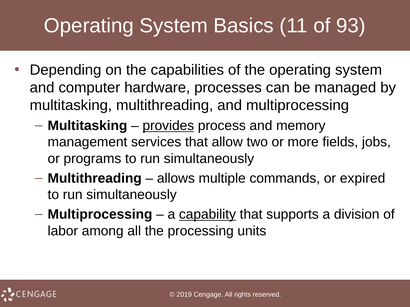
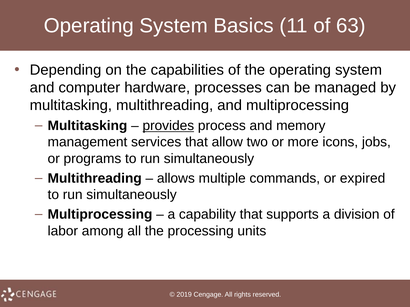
93: 93 -> 63 (351, 26)
fields: fields -> icons (340, 142)
capability underline: present -> none (207, 215)
